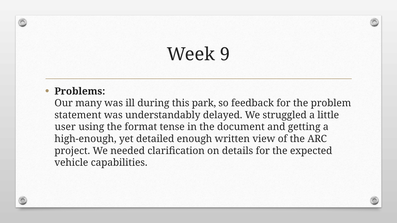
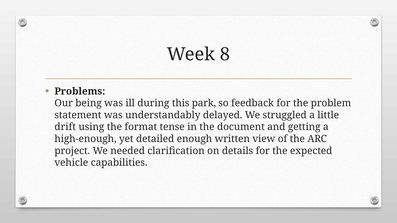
9: 9 -> 8 (225, 54)
many: many -> being (89, 103)
user: user -> drift (65, 127)
